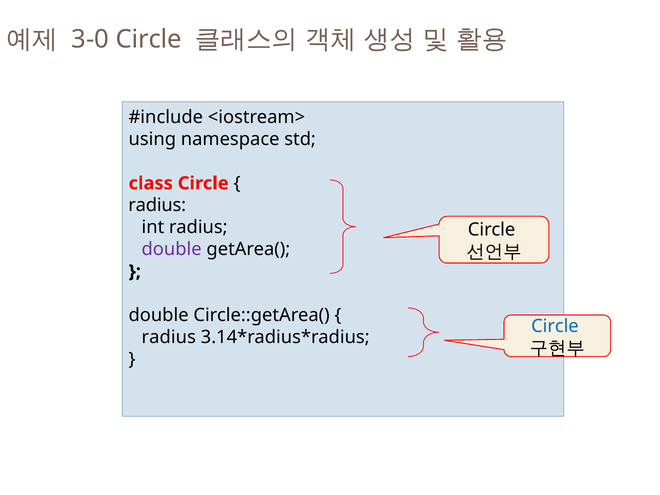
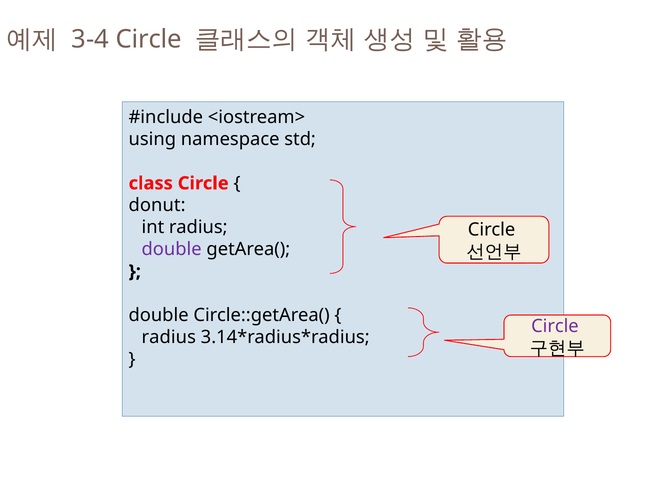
3-0: 3-0 -> 3-4 (90, 39)
radius: radius -> donut (157, 205)
Circle colour: blue -> purple (555, 326)
